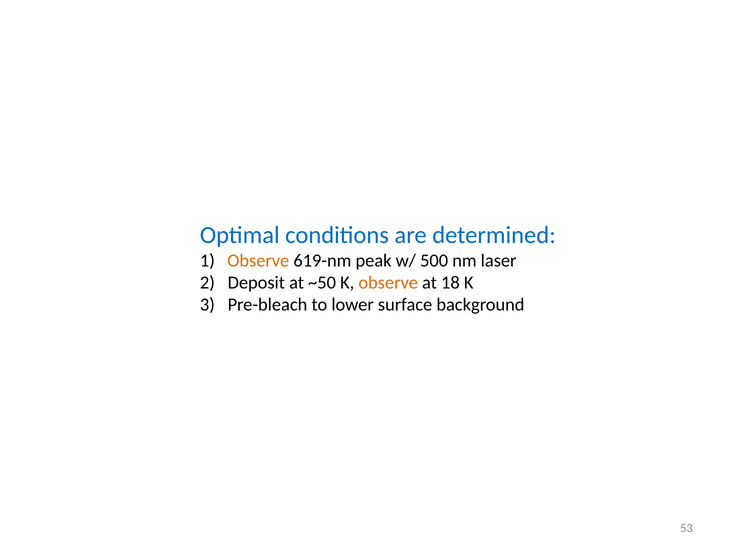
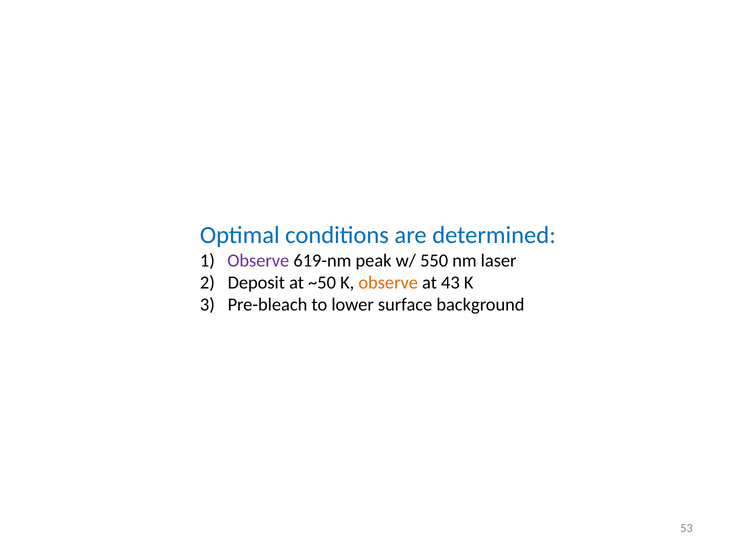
Observe colour: orange -> purple (258, 260)
500: 500 -> 550 (434, 260)
18: 18 -> 43 (450, 282)
